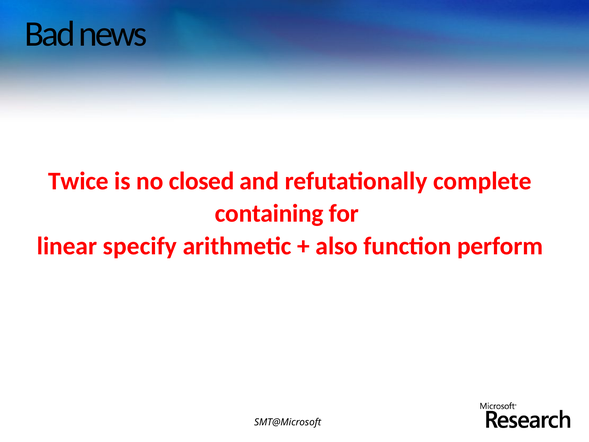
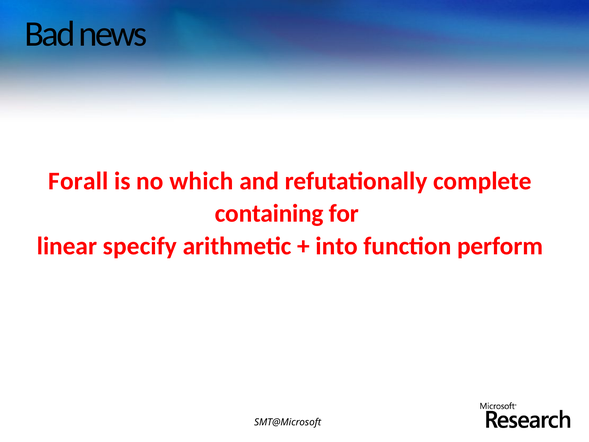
Twice: Twice -> Forall (78, 181)
closed: closed -> which (201, 181)
also: also -> into (337, 246)
